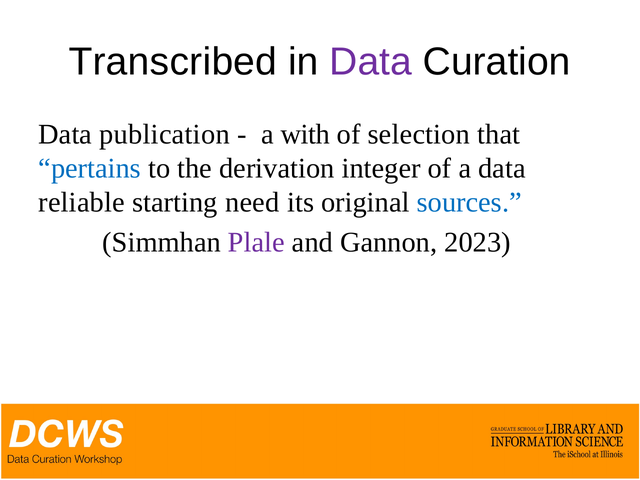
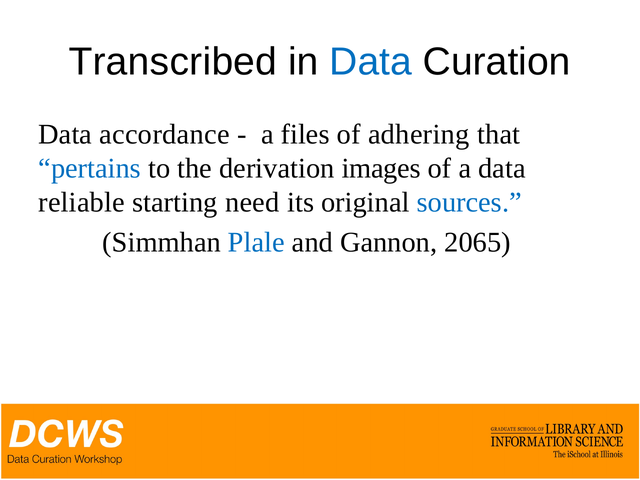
Data colour: purple -> blue (371, 62)
publication: publication -> accordance (164, 134)
with: with -> files (305, 134)
selection: selection -> adhering (419, 134)
integer: integer -> images (381, 168)
Plale colour: purple -> blue (256, 242)
2023: 2023 -> 2065 (478, 242)
